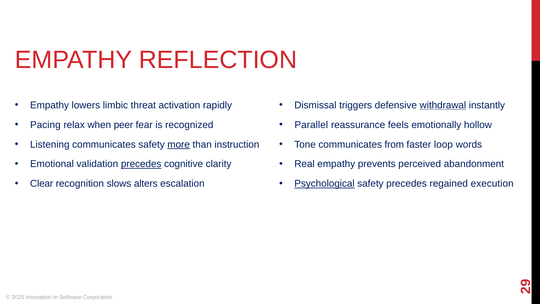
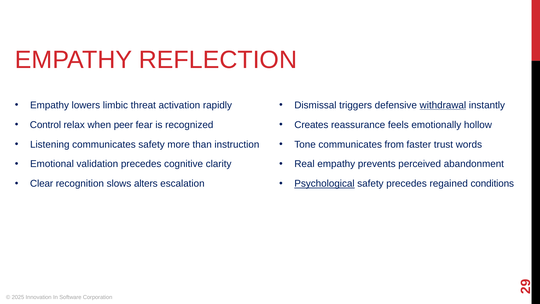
Pacing: Pacing -> Control (45, 125)
Parallel: Parallel -> Creates (311, 125)
more underline: present -> none (179, 144)
loop: loop -> trust (443, 144)
precedes underline: present -> none (141, 164)
execution: execution -> conditions (492, 183)
